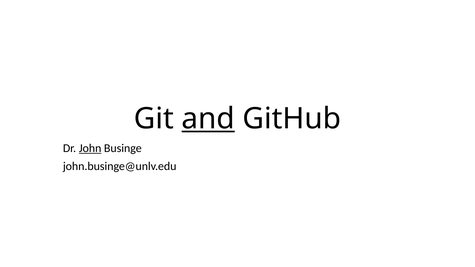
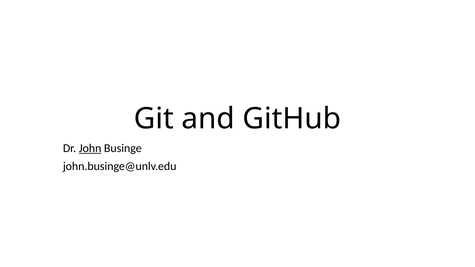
and underline: present -> none (208, 119)
